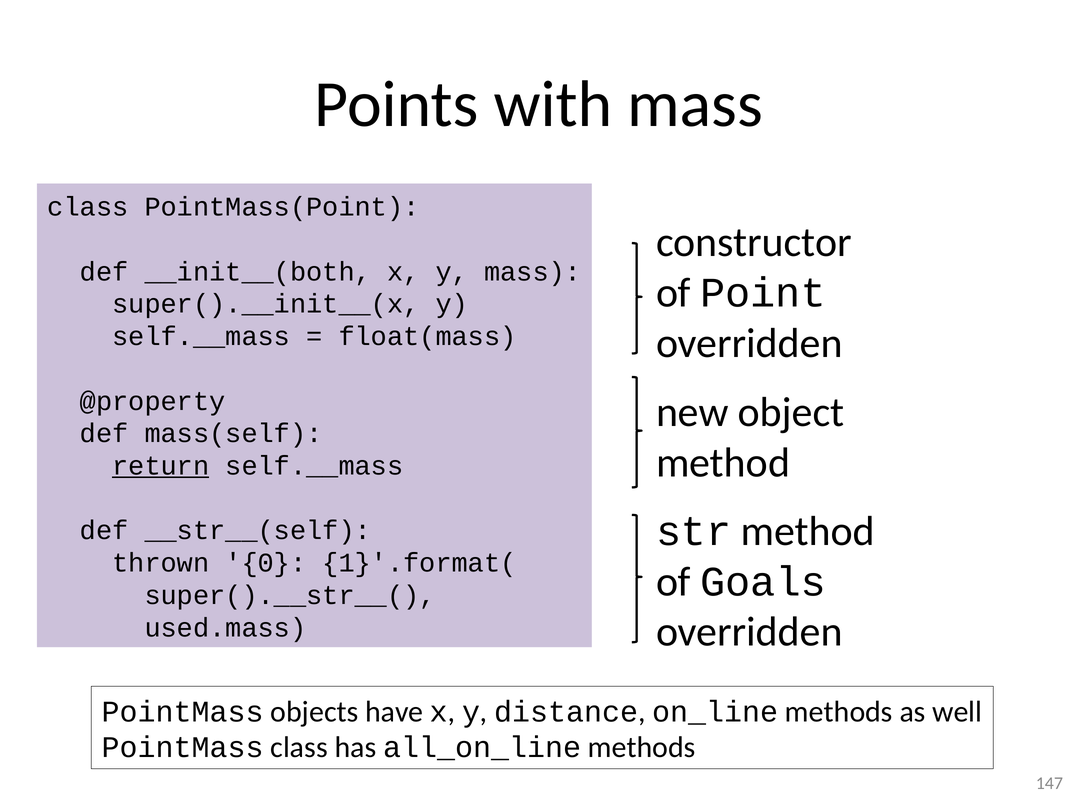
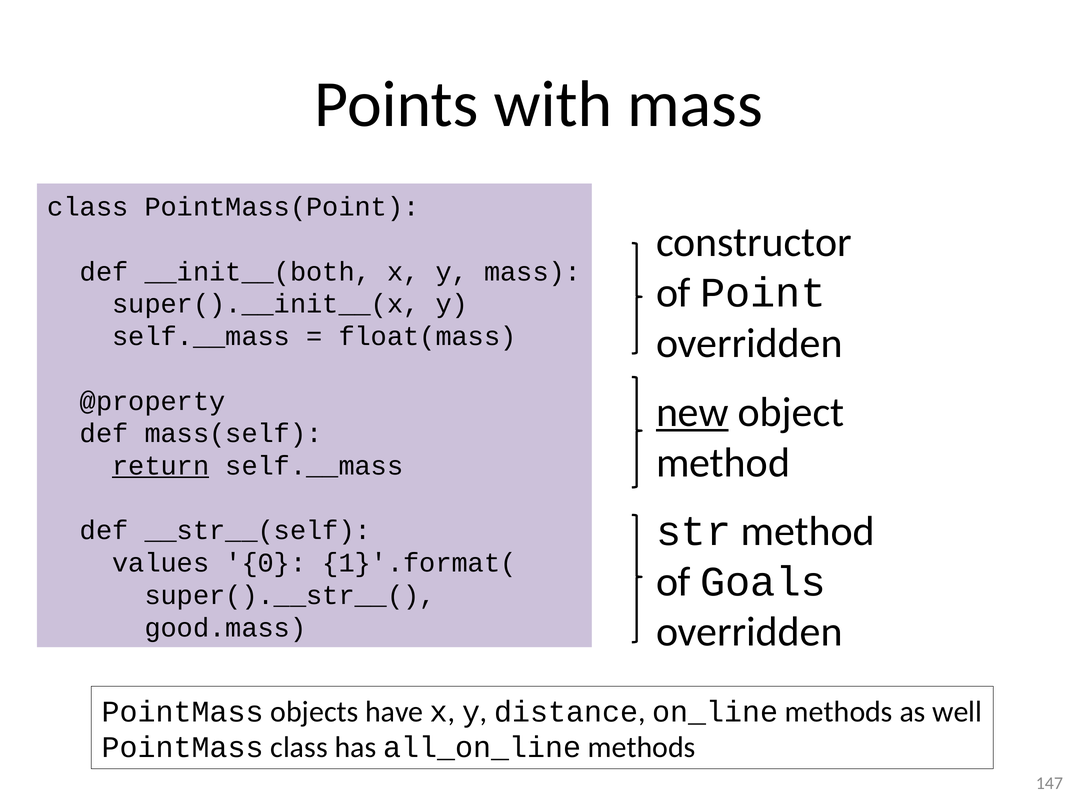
new underline: none -> present (692, 412)
thrown: thrown -> values (161, 563)
used.mass: used.mass -> good.mass (225, 627)
